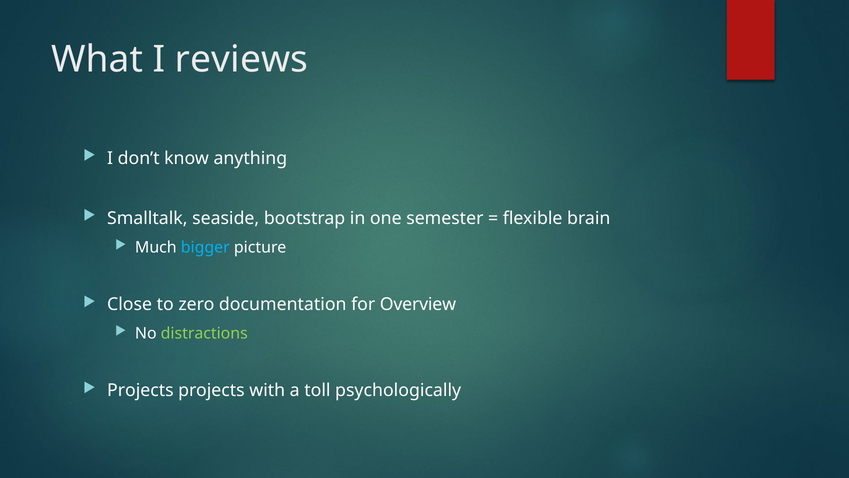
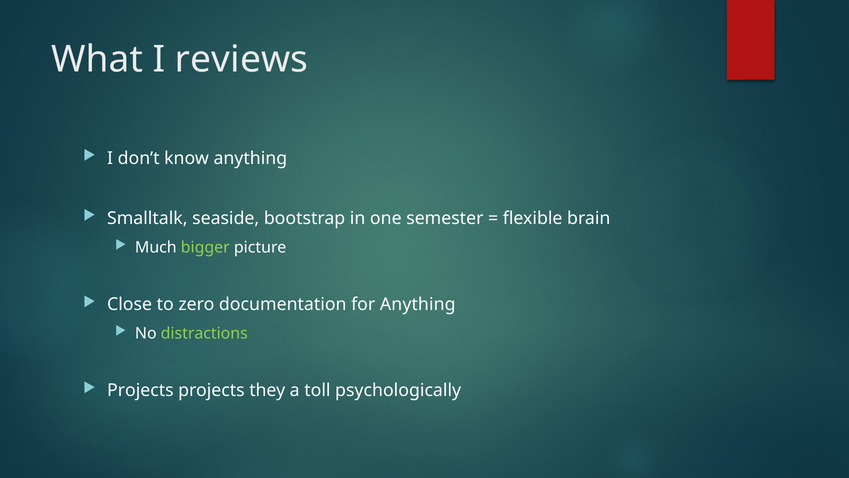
bigger colour: light blue -> light green (205, 247)
for Overview: Overview -> Anything (418, 304)
with: with -> they (267, 390)
